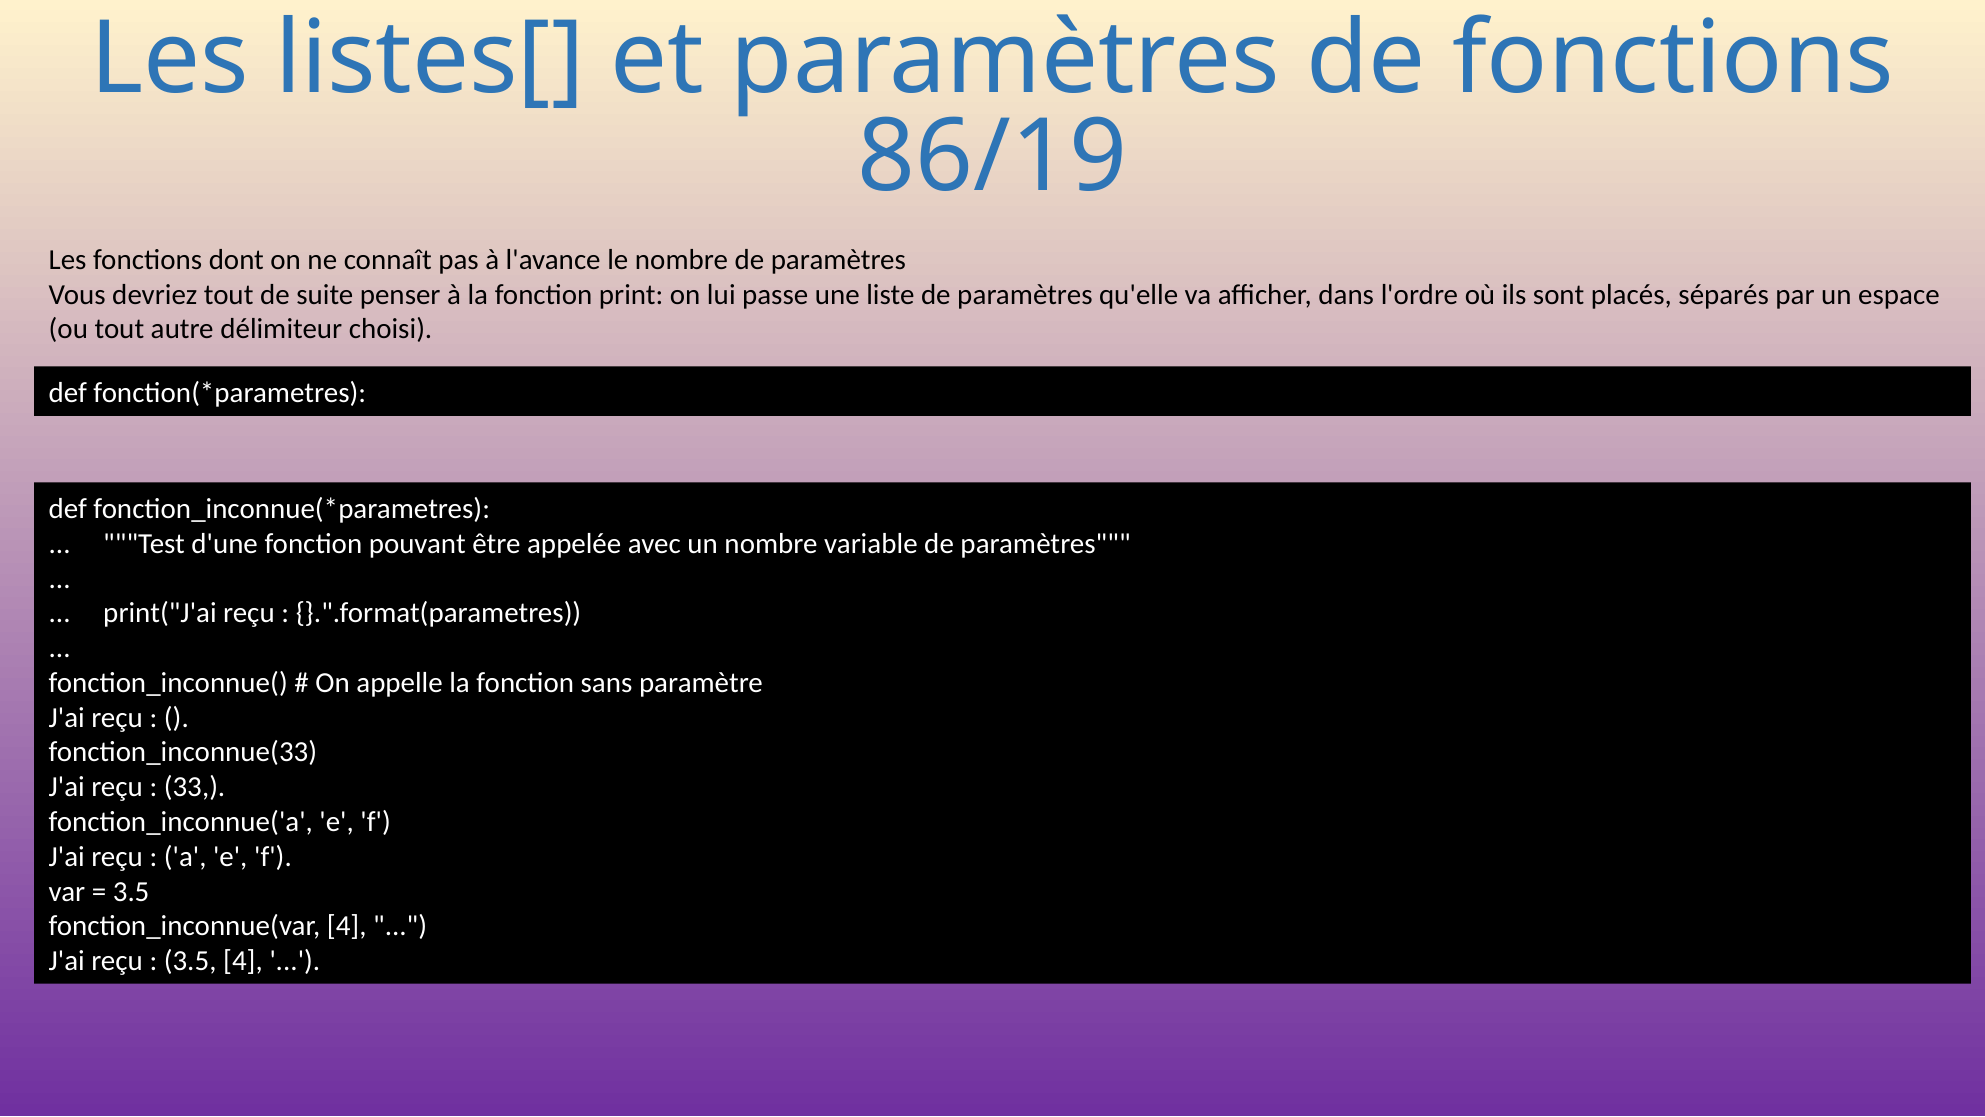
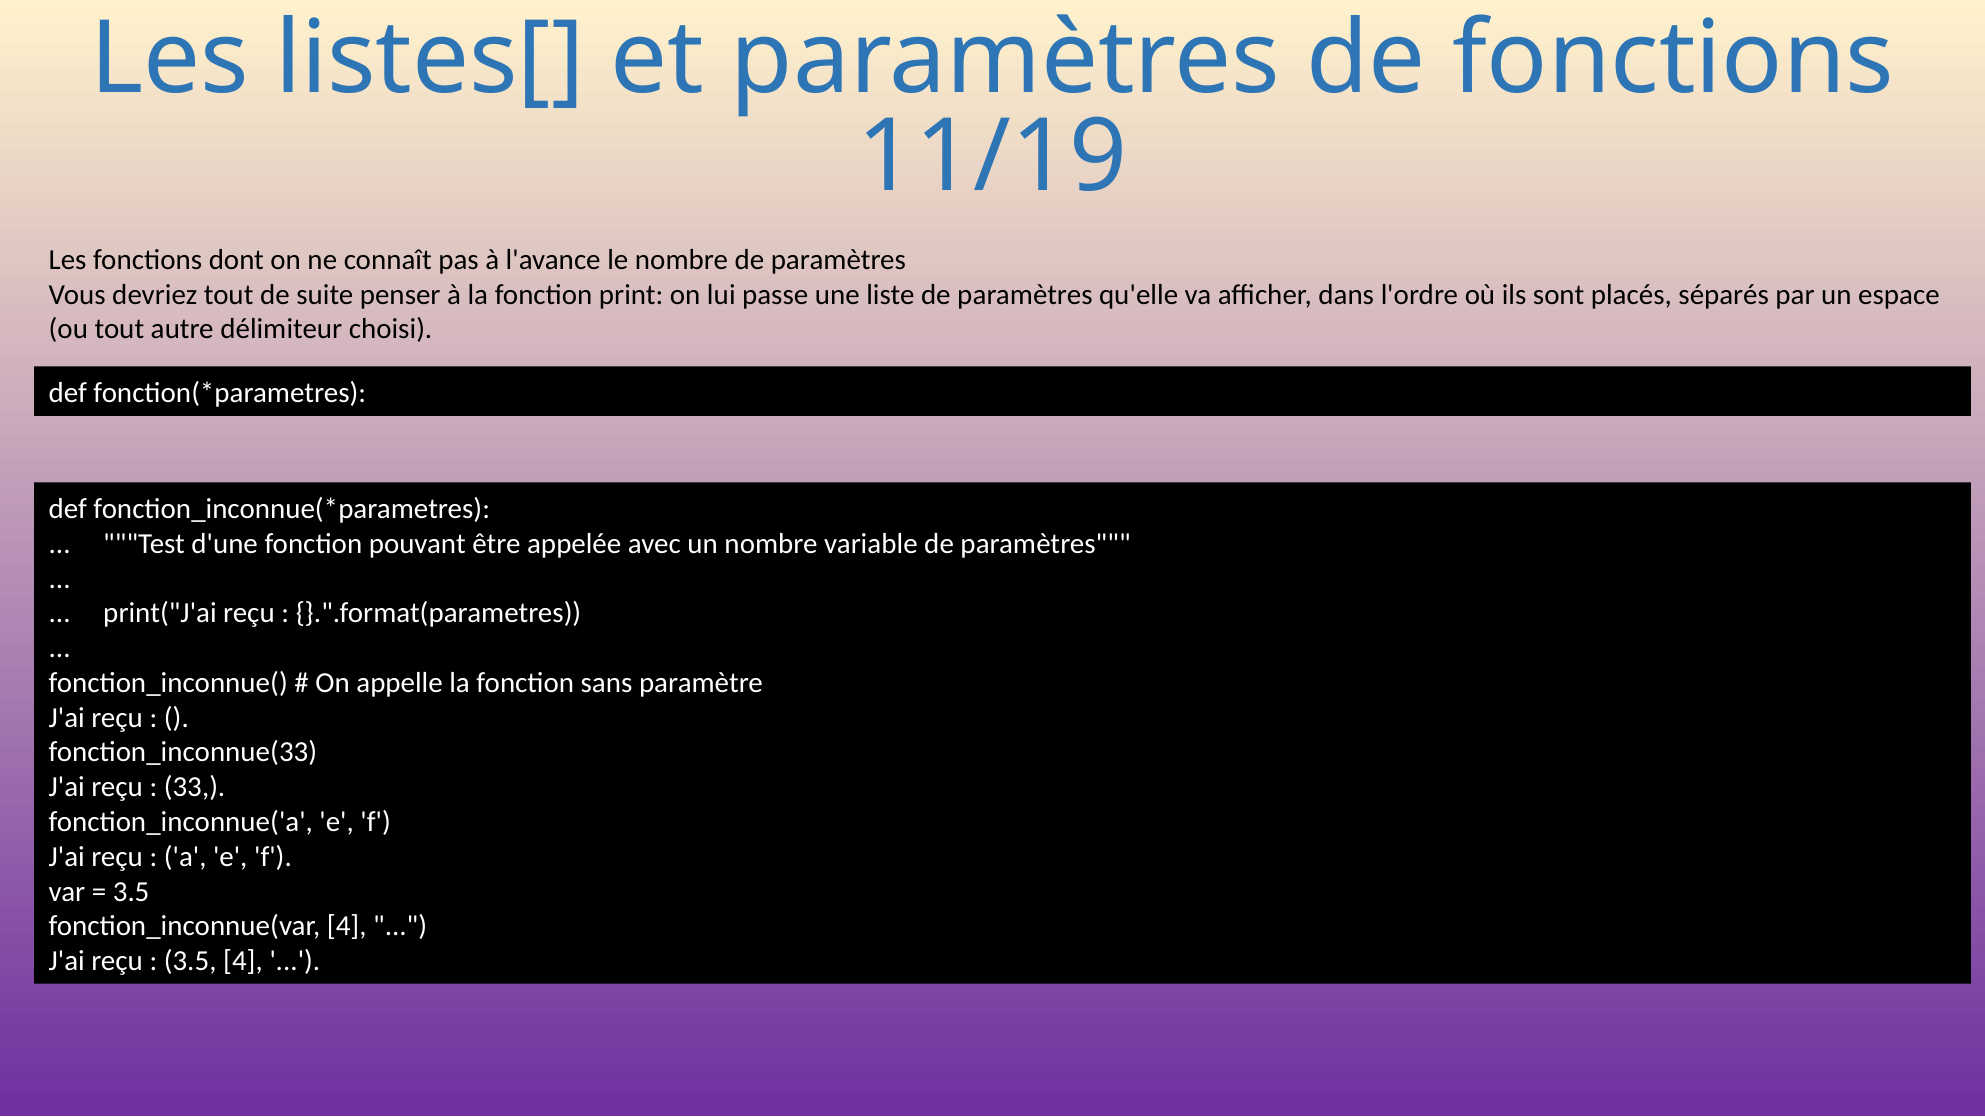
86/19: 86/19 -> 11/19 (993, 157)
